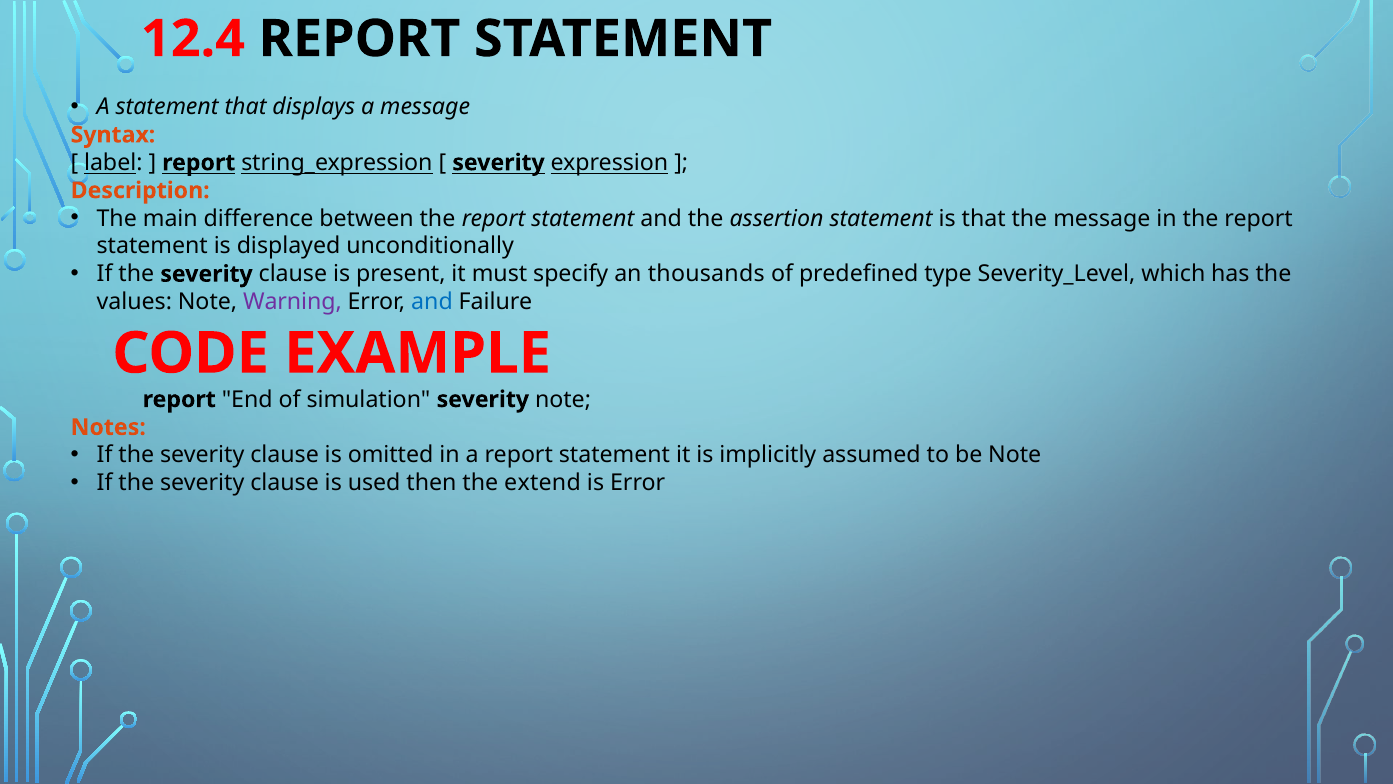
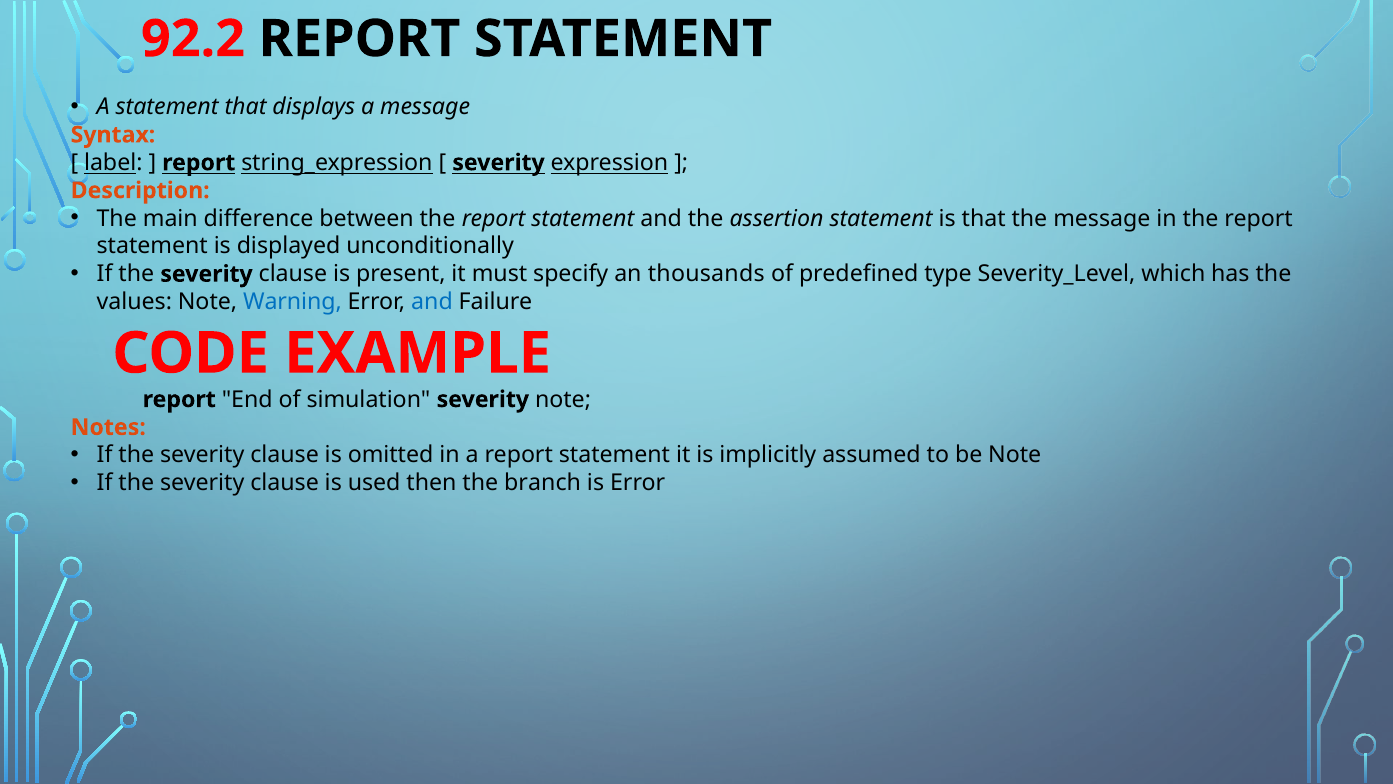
12.4: 12.4 -> 92.2 (193, 39)
Warning colour: purple -> blue (292, 302)
extend: extend -> branch (543, 483)
